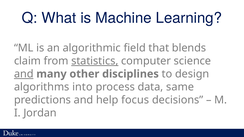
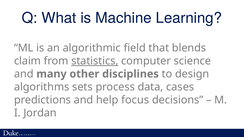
and underline: present -> none (24, 74)
into: into -> sets (82, 87)
same: same -> cases (180, 87)
